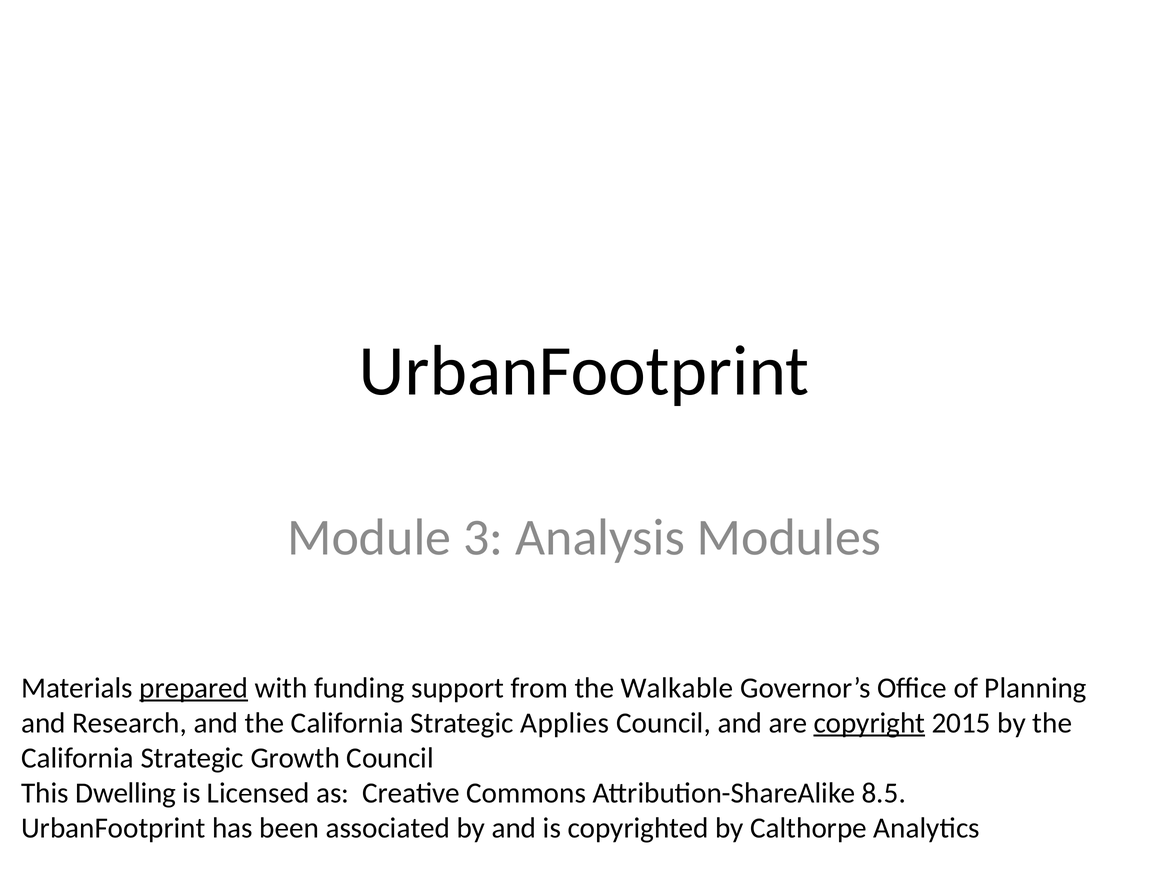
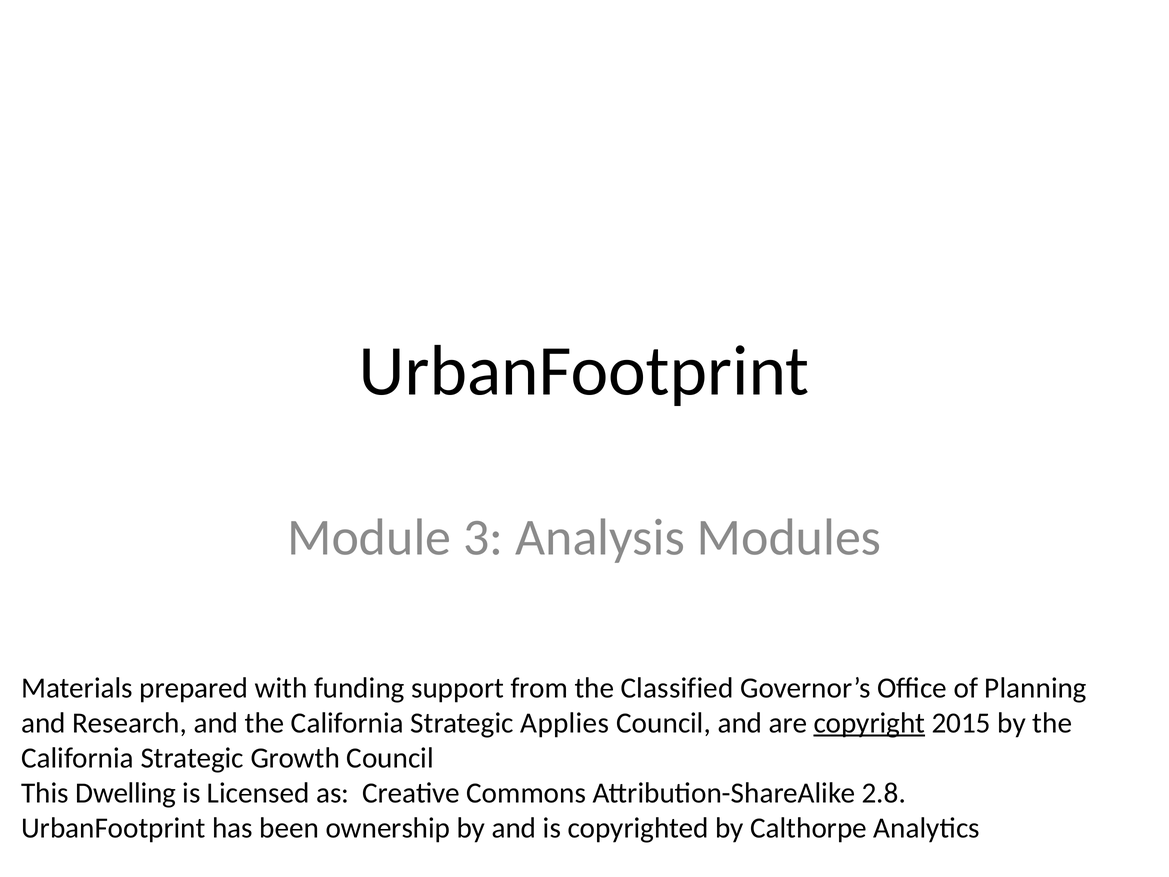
prepared underline: present -> none (194, 688)
Walkable: Walkable -> Classified (677, 688)
8.5: 8.5 -> 2.8 (884, 793)
associated: associated -> ownership (388, 828)
